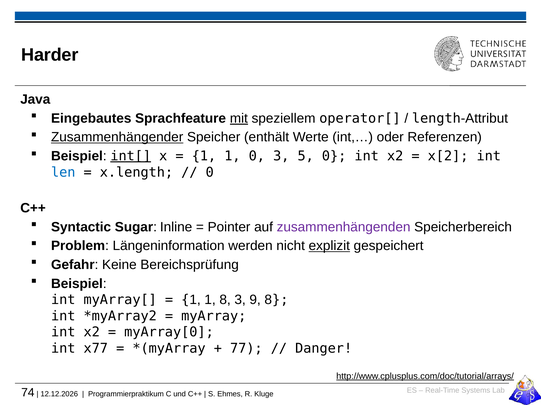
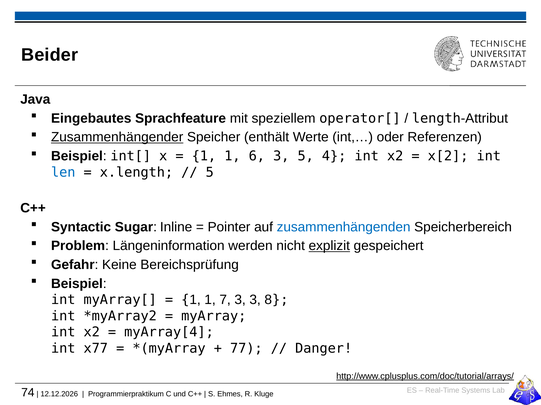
Harder: Harder -> Beider (50, 55)
mit underline: present -> none (239, 119)
int[ underline: present -> none (131, 156)
1 0: 0 -> 6 (257, 156)
5 0: 0 -> 4 (334, 156)
0: 0 -> 5 (210, 173)
zusammenhängenden colour: purple -> blue (344, 227)
1 8: 8 -> 7 (225, 300)
3 9: 9 -> 3 (255, 300)
myArray[0: myArray[0 -> myArray[4 (169, 333)
